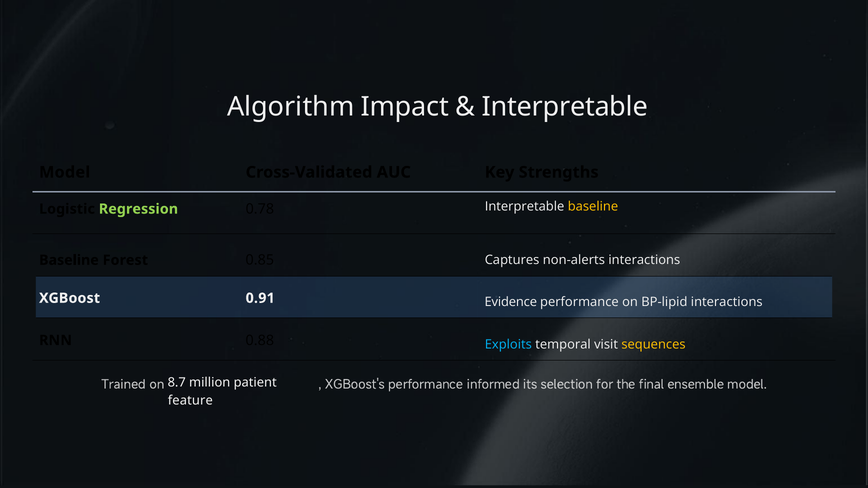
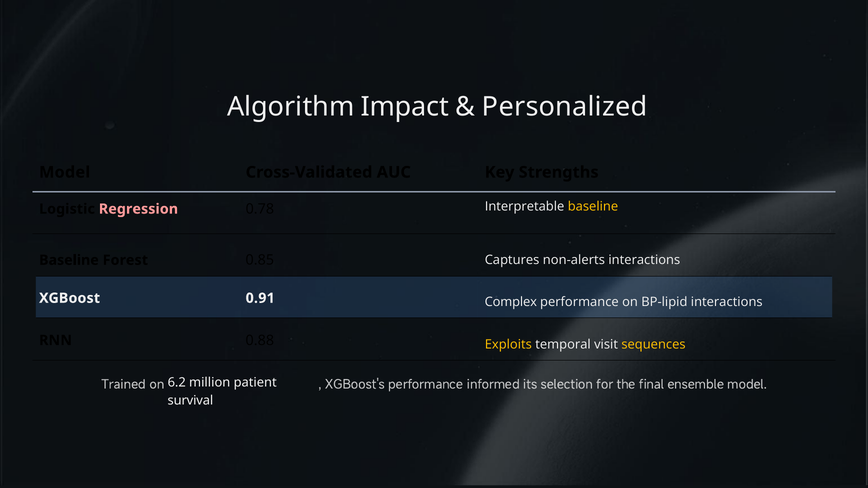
Interpretable: Interpretable -> Personalized (565, 107)
Regression colour: light green -> pink (138, 209)
Evidence: Evidence -> Complex (511, 302)
Exploits colour: light blue -> yellow (508, 344)
8.7: 8.7 -> 6.2 (177, 383)
feature: feature -> survival (190, 401)
